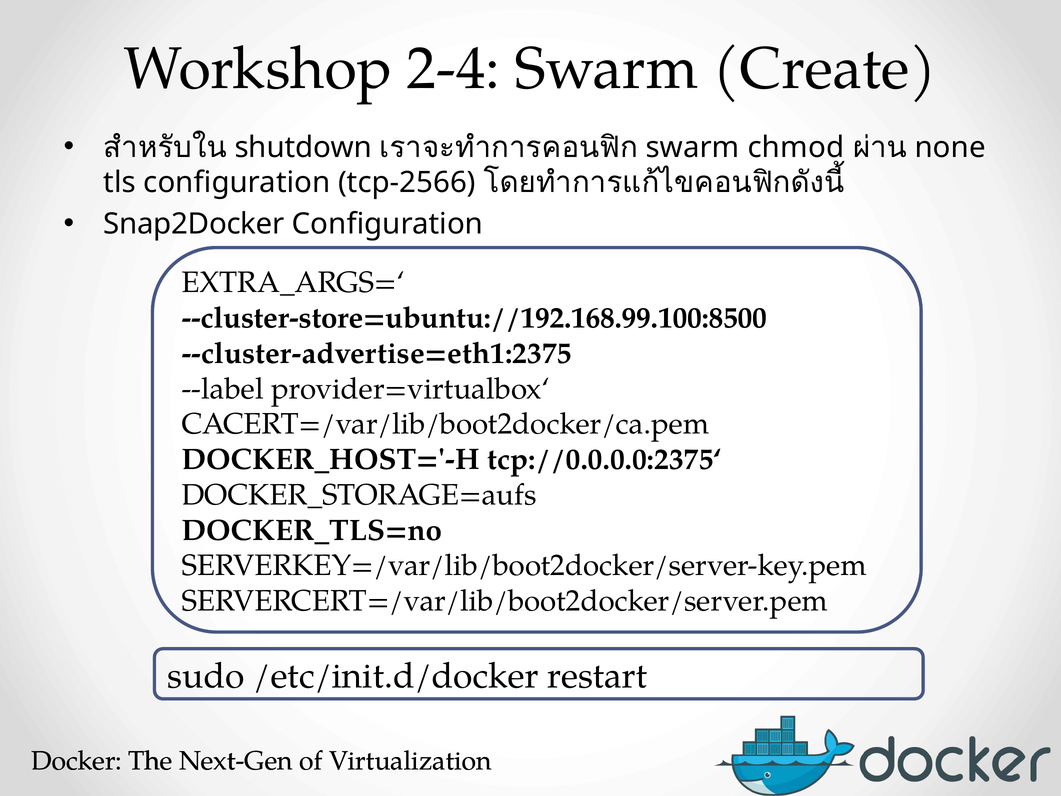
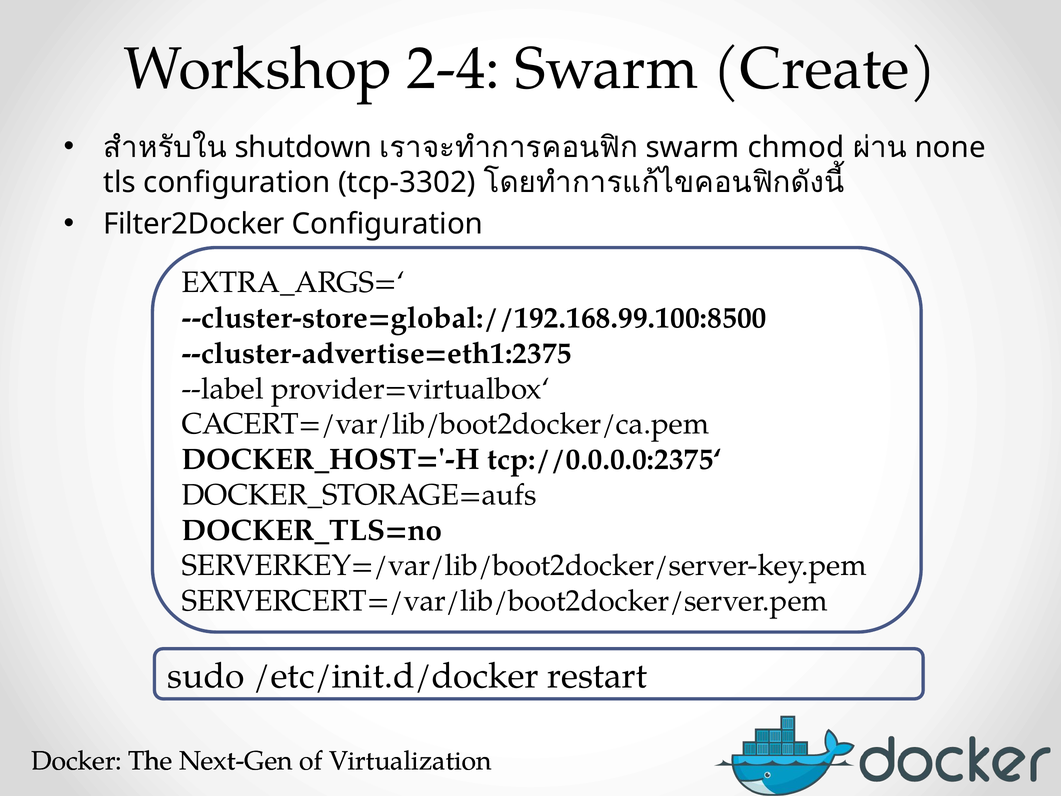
tcp-2566: tcp-2566 -> tcp-3302 (407, 183)
Snap2Docker: Snap2Docker -> Filter2Docker (194, 224)
--cluster-store=ubuntu://192.168.99.100:8500: --cluster-store=ubuntu://192.168.99.100:8500 -> --cluster-store=global://192.168.99.100:8500 (474, 318)
